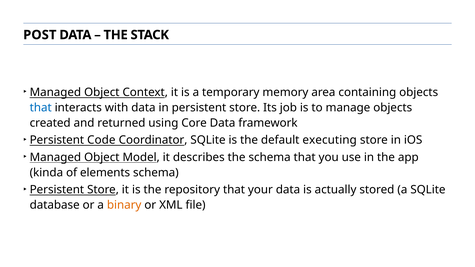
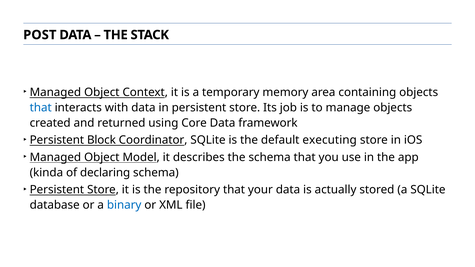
Code: Code -> Block (101, 140)
elements: elements -> declaring (105, 172)
binary colour: orange -> blue (124, 205)
